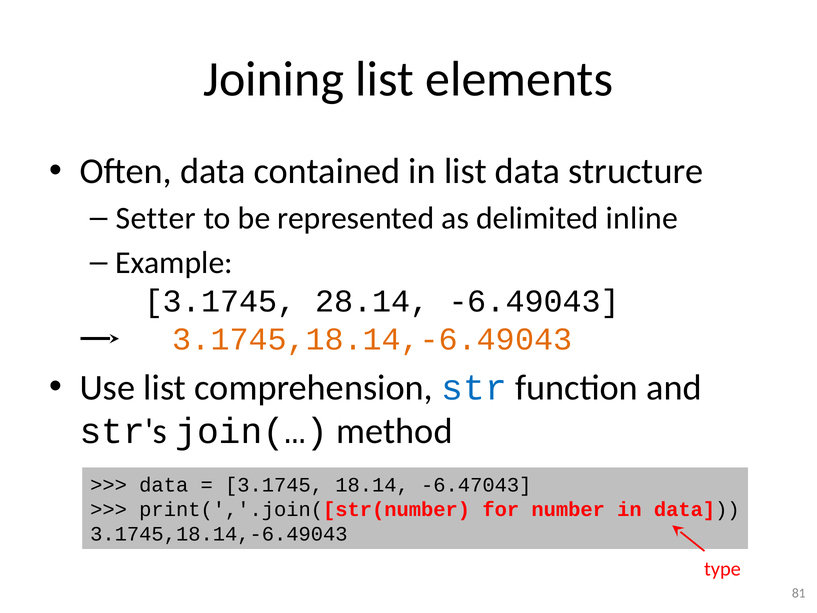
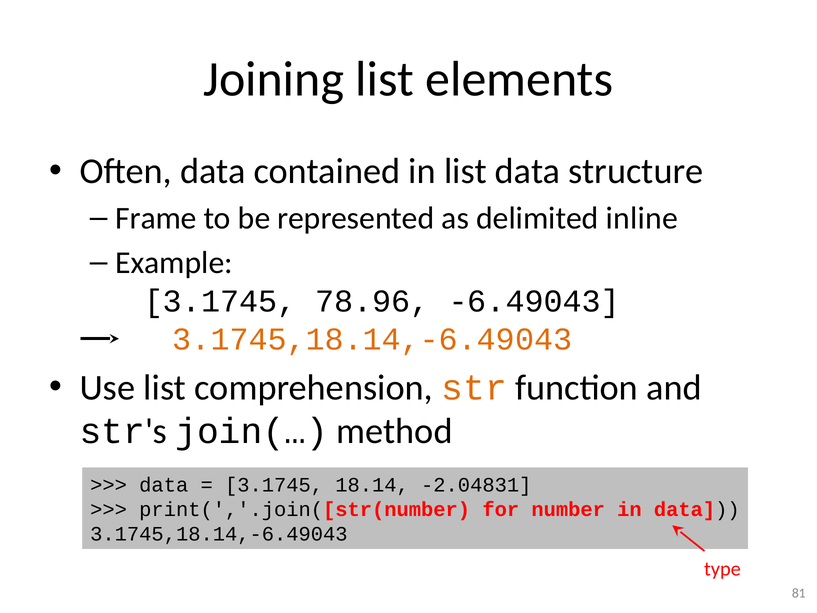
Setter: Setter -> Frame (156, 218)
28.14: 28.14 -> 78.96 (372, 301)
str colour: blue -> orange (474, 388)
-6.47043: -6.47043 -> -2.04831 (476, 485)
